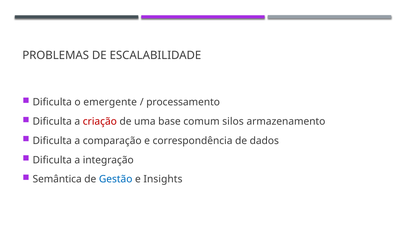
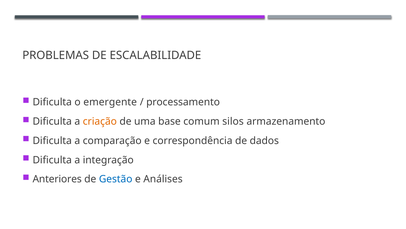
criação colour: red -> orange (100, 121)
Semântica: Semântica -> Anteriores (57, 179)
Insights: Insights -> Análises (163, 179)
